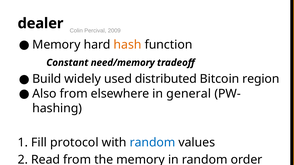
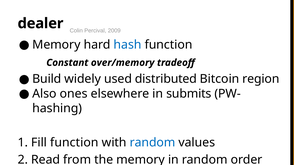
hash colour: orange -> blue (128, 45)
need/memory: need/memory -> over/memory (123, 63)
Also from: from -> ones (74, 94)
general: general -> submits (189, 94)
Fill protocol: protocol -> function (74, 143)
